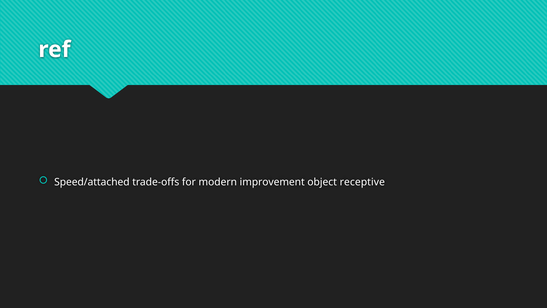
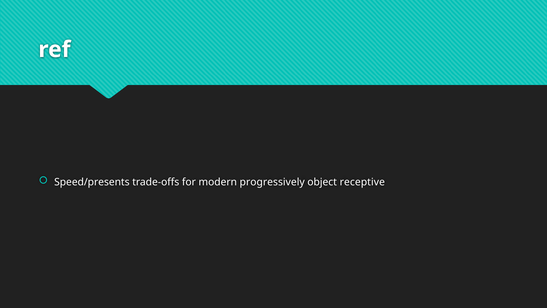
Speed/attached: Speed/attached -> Speed/presents (92, 182)
improvement: improvement -> progressively (272, 182)
